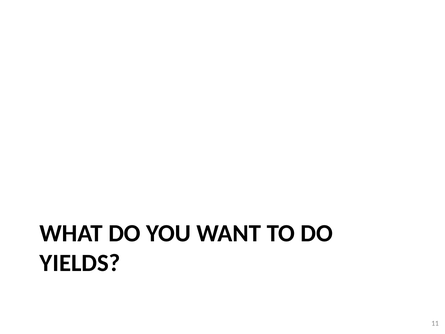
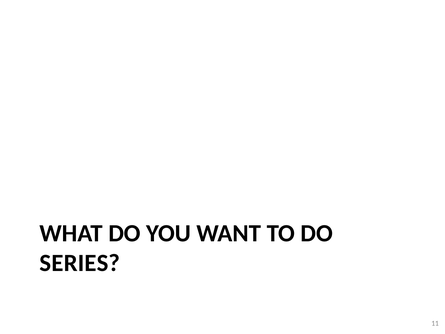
YIELDS: YIELDS -> SERIES (80, 263)
